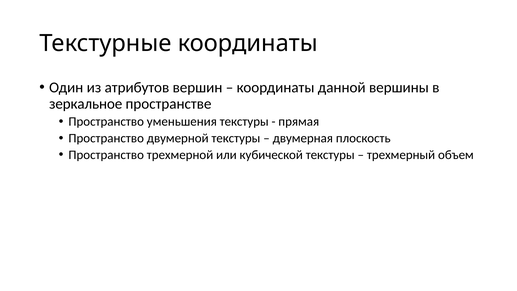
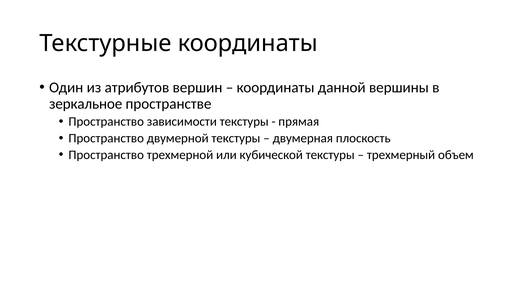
уменьшения: уменьшения -> зависимости (182, 122)
